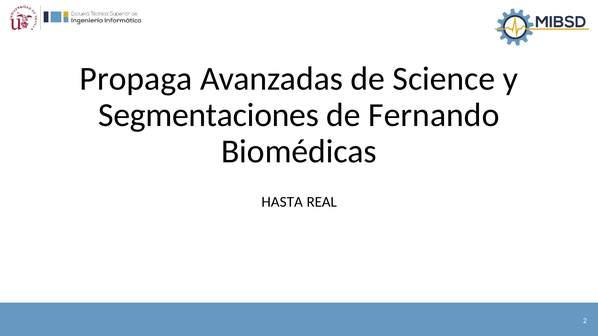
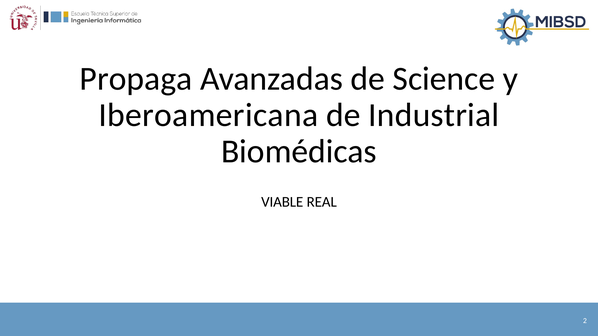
Segmentaciones: Segmentaciones -> Iberoamericana (208, 115)
Fernando: Fernando -> Industrial (434, 115)
HASTA: HASTA -> VIABLE (282, 202)
